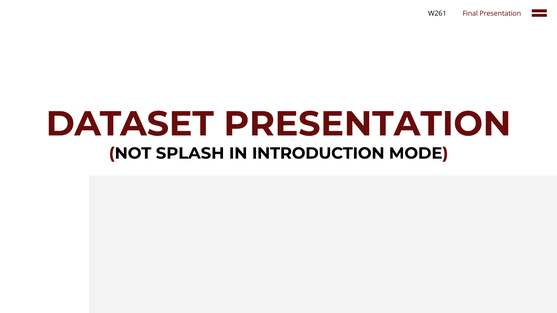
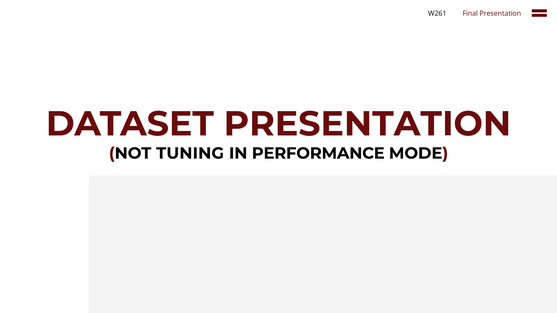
SPLASH: SPLASH -> TUNING (190, 153)
INTRODUCTION: INTRODUCTION -> PERFORMANCE (318, 153)
